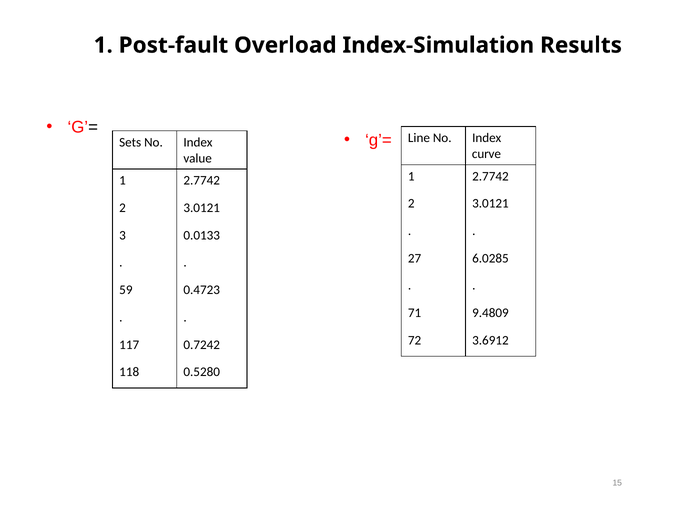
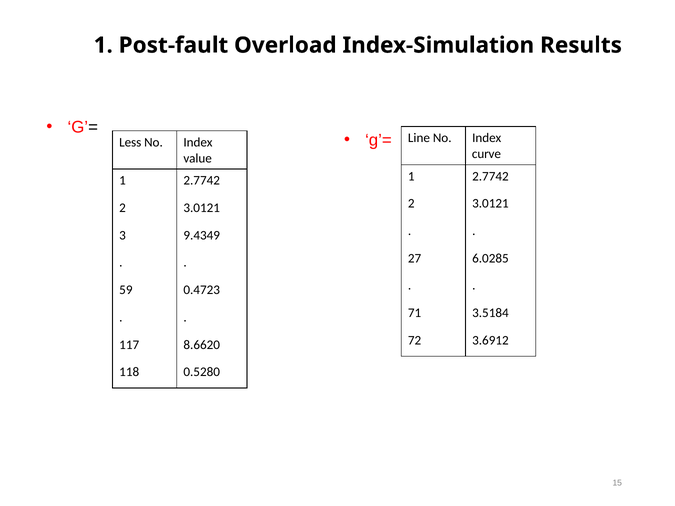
Sets: Sets -> Less (130, 142)
0.0133: 0.0133 -> 9.4349 (202, 235)
9.4809: 9.4809 -> 3.5184 (490, 313)
0.7242: 0.7242 -> 8.6620 (202, 345)
